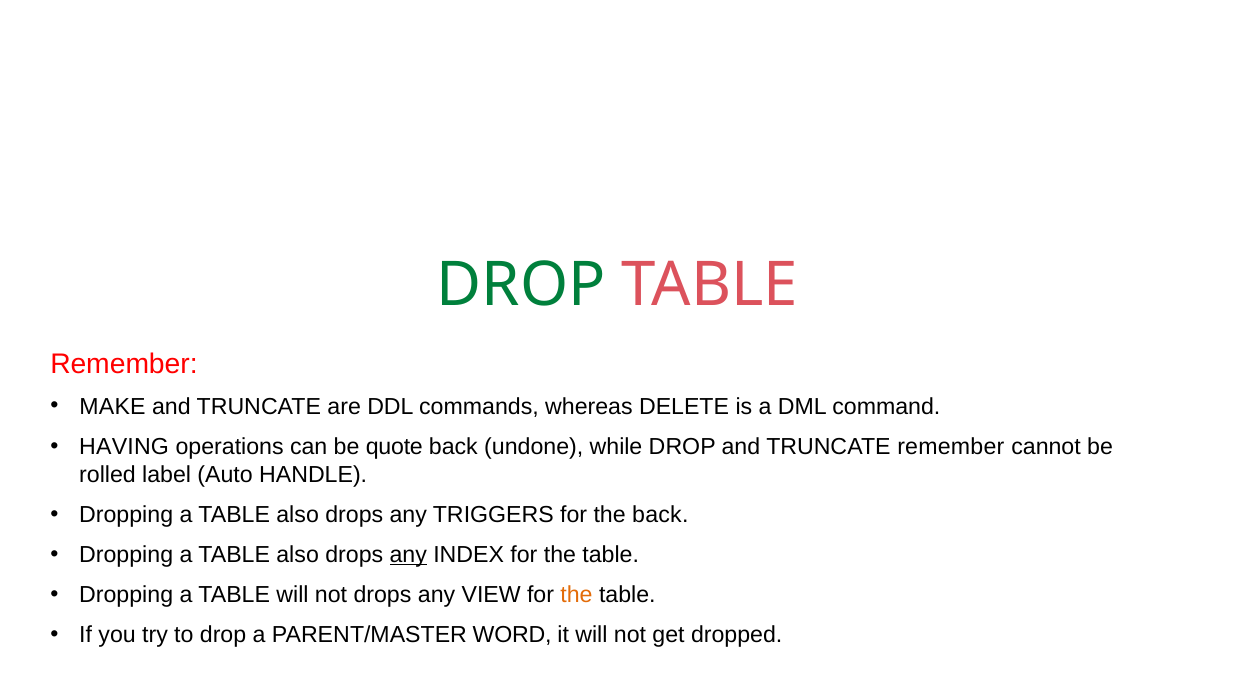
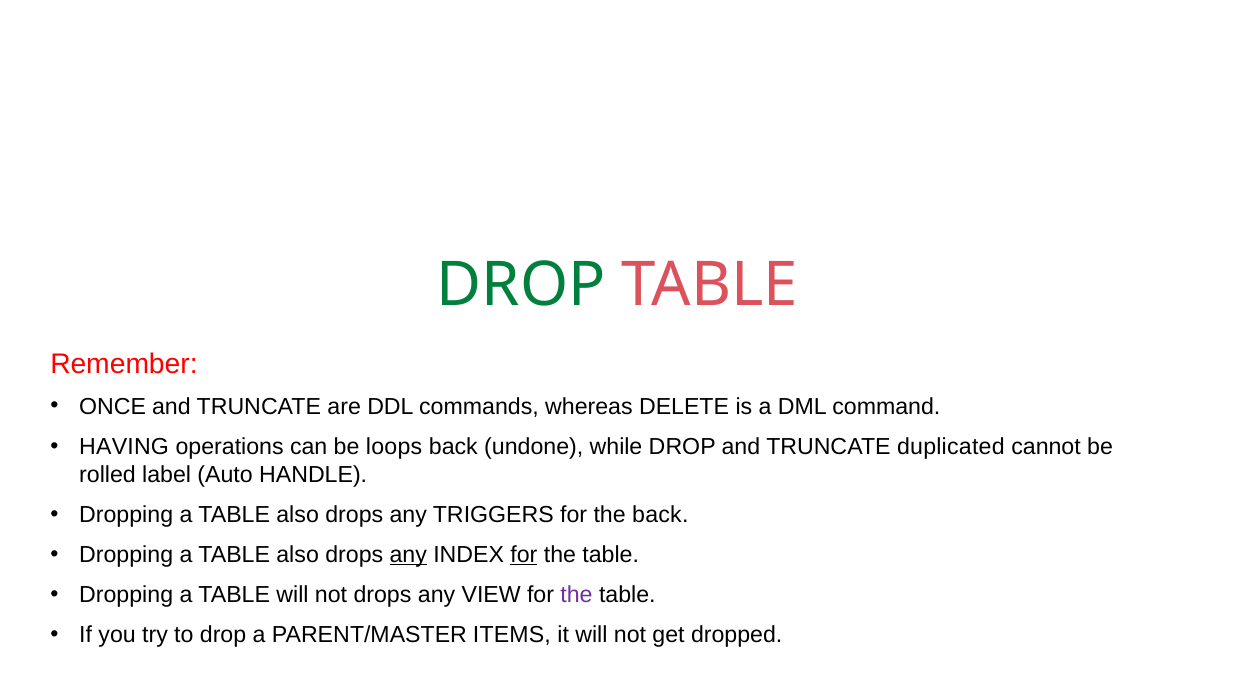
MAKE: MAKE -> ONCE (113, 406)
quote: quote -> loops (394, 447)
TRUNCATE remember: remember -> duplicated (951, 447)
for underline: none -> present (524, 555)
the colour: orange -> purple (576, 595)
WORD: WORD -> ITEMS (512, 635)
